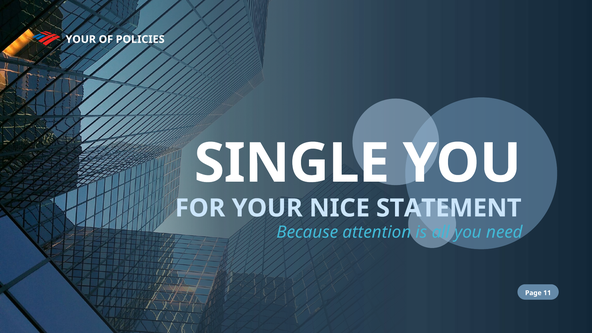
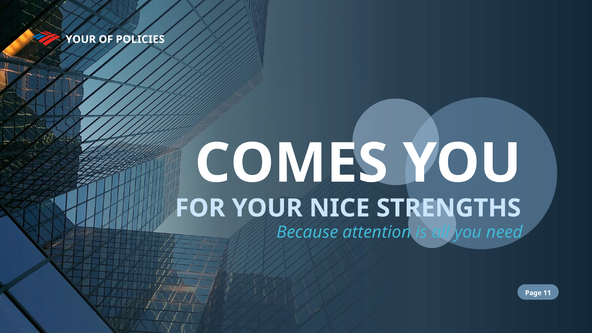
SINGLE: SINGLE -> COMES (291, 163)
STATEMENT: STATEMENT -> STRENGTHS (449, 208)
